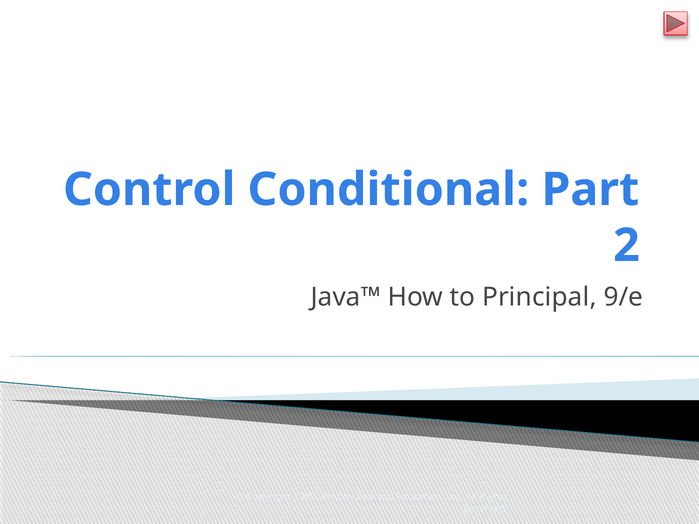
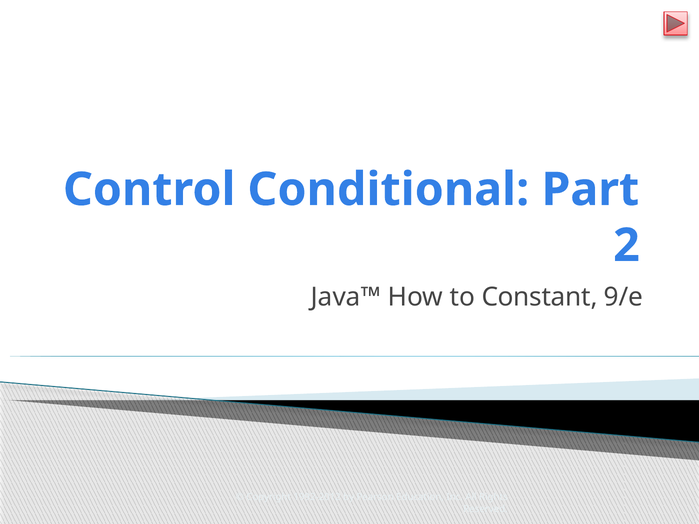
Principal: Principal -> Constant (540, 297)
